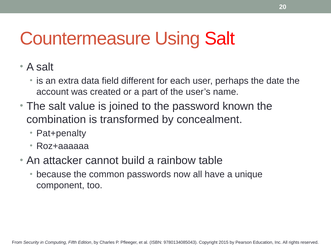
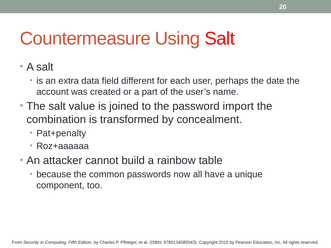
known: known -> import (238, 106)
